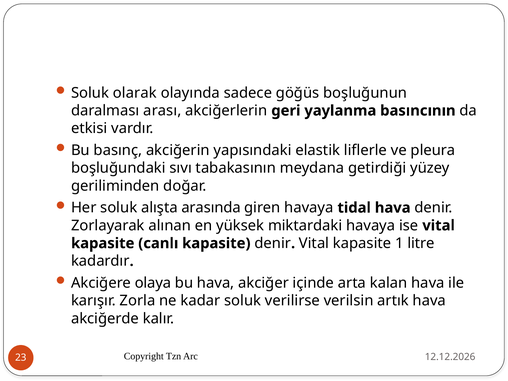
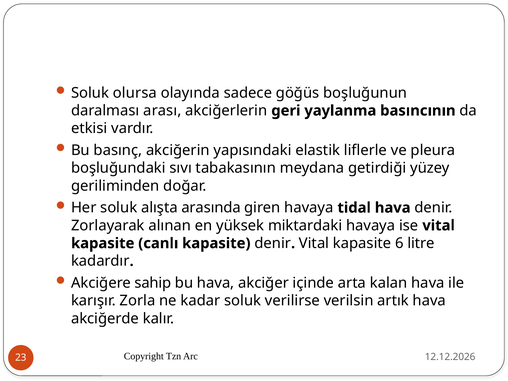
olarak: olarak -> olursa (135, 93)
1: 1 -> 6 (399, 243)
olaya: olaya -> sahip (153, 283)
